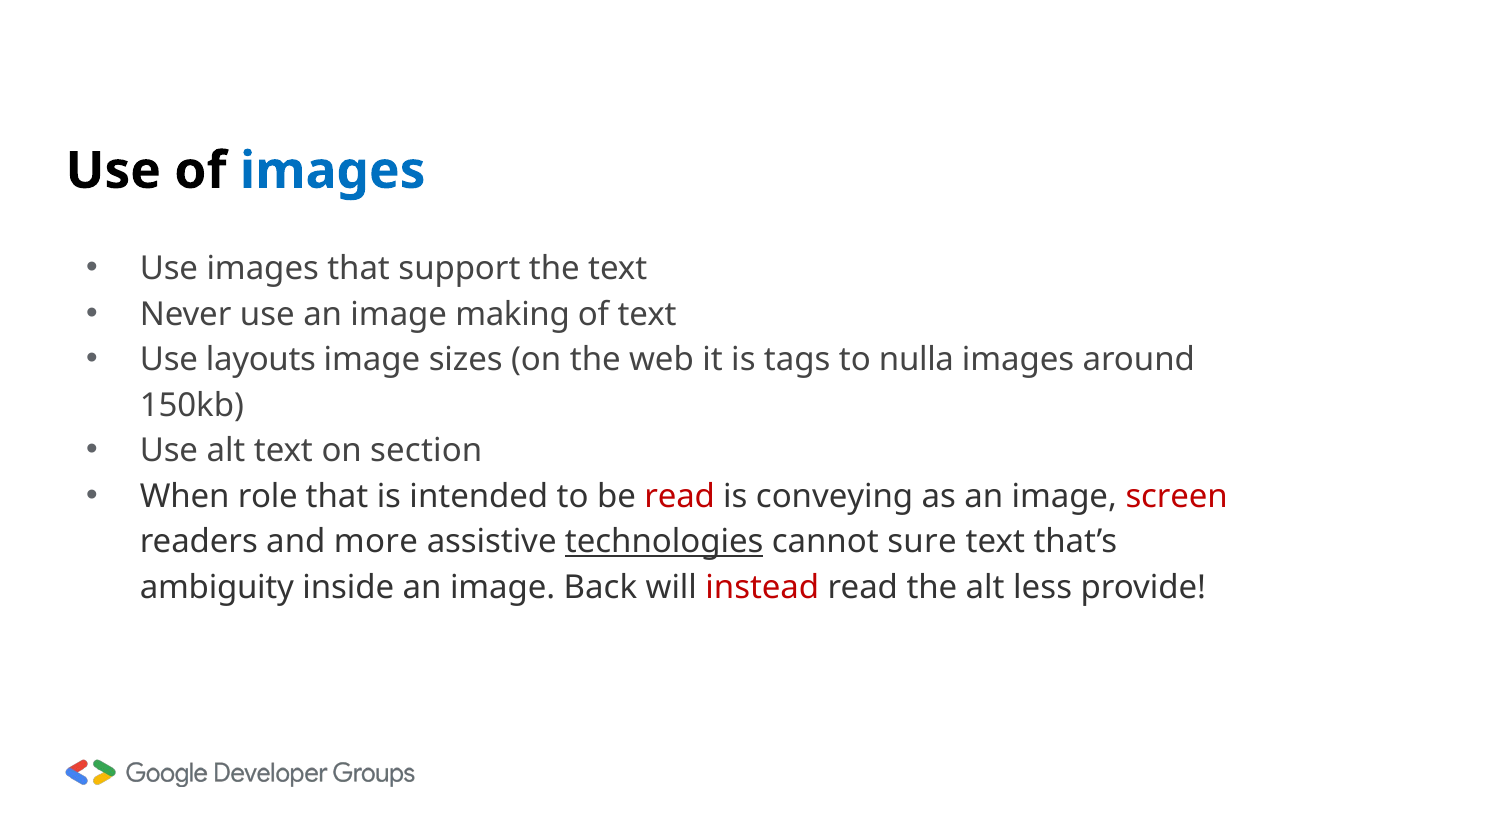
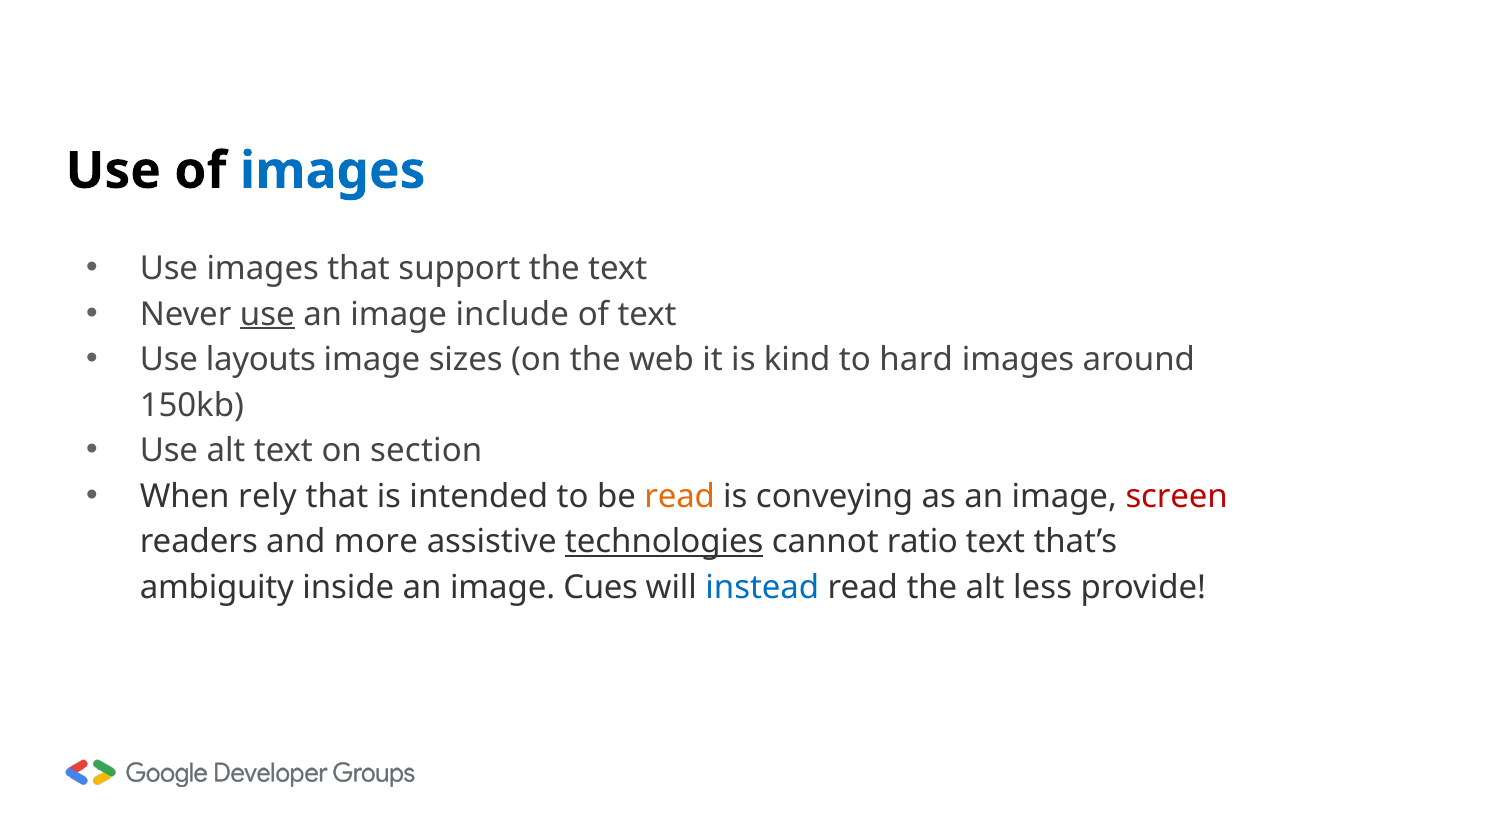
use underline: none -> present (267, 314)
making: making -> include (512, 314)
tags: tags -> kind (797, 360)
nulla: nulla -> hard (916, 360)
role: role -> rely (267, 496)
read colour: red -> orange (680, 496)
sure: sure -> ratio (922, 542)
Back: Back -> Cues (601, 587)
instead colour: red -> blue (762, 587)
